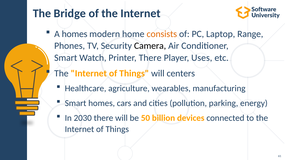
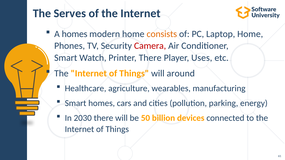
Bridge: Bridge -> Serves (70, 14)
Laptop Range: Range -> Home (250, 34)
Camera colour: black -> red (150, 46)
centers: centers -> around (181, 73)
